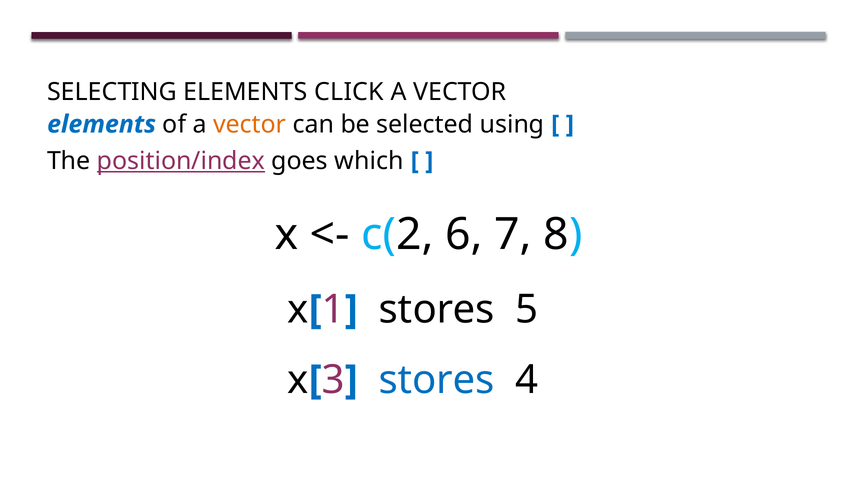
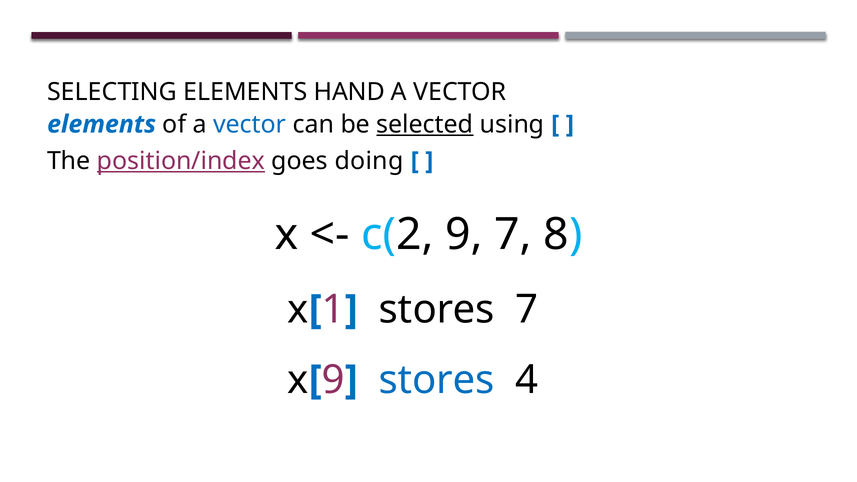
CLICK: CLICK -> HAND (349, 92)
vector colour: orange -> blue (250, 124)
selected underline: none -> present (425, 124)
which: which -> doing (369, 161)
c(2 6: 6 -> 9 (464, 234)
stores 5: 5 -> 7 (527, 310)
3: 3 -> 9 (333, 380)
